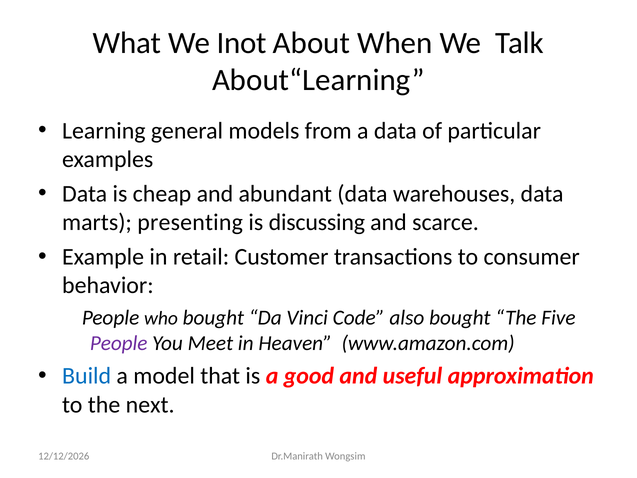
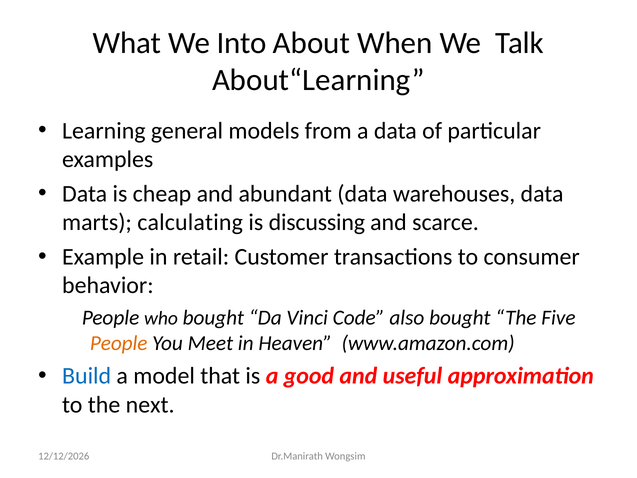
Inot: Inot -> Into (242, 43)
presenting: presenting -> calculating (190, 222)
People colour: purple -> orange (119, 343)
